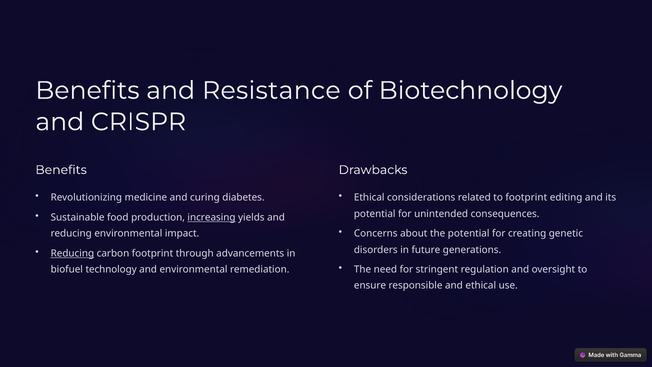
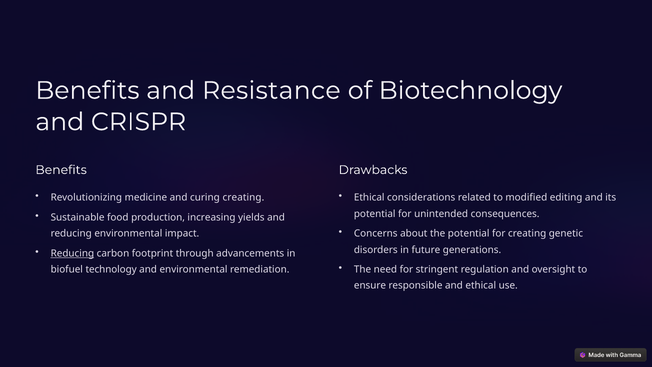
curing diabetes: diabetes -> creating (243, 198)
to footprint: footprint -> modified (526, 198)
increasing underline: present -> none (211, 217)
